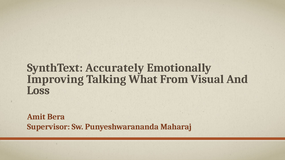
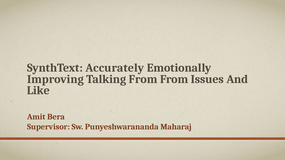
Talking What: What -> From (143, 79)
Visual: Visual -> Issues (207, 79)
Loss: Loss -> Like (38, 91)
